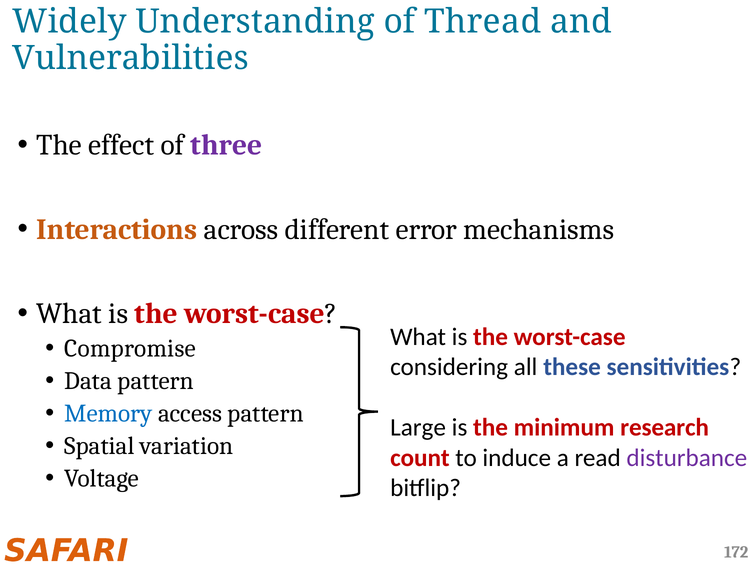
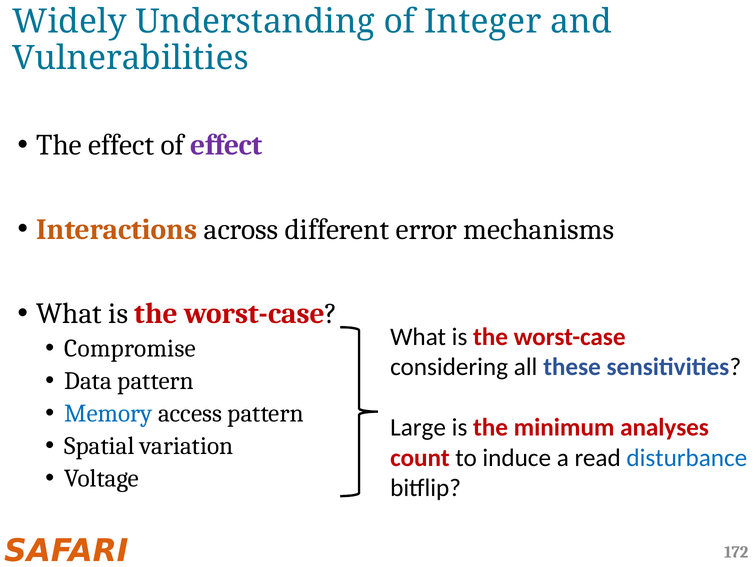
Thread: Thread -> Integer (483, 22)
of three: three -> effect (226, 145)
research: research -> analyses (665, 428)
disturbance colour: purple -> blue (687, 458)
